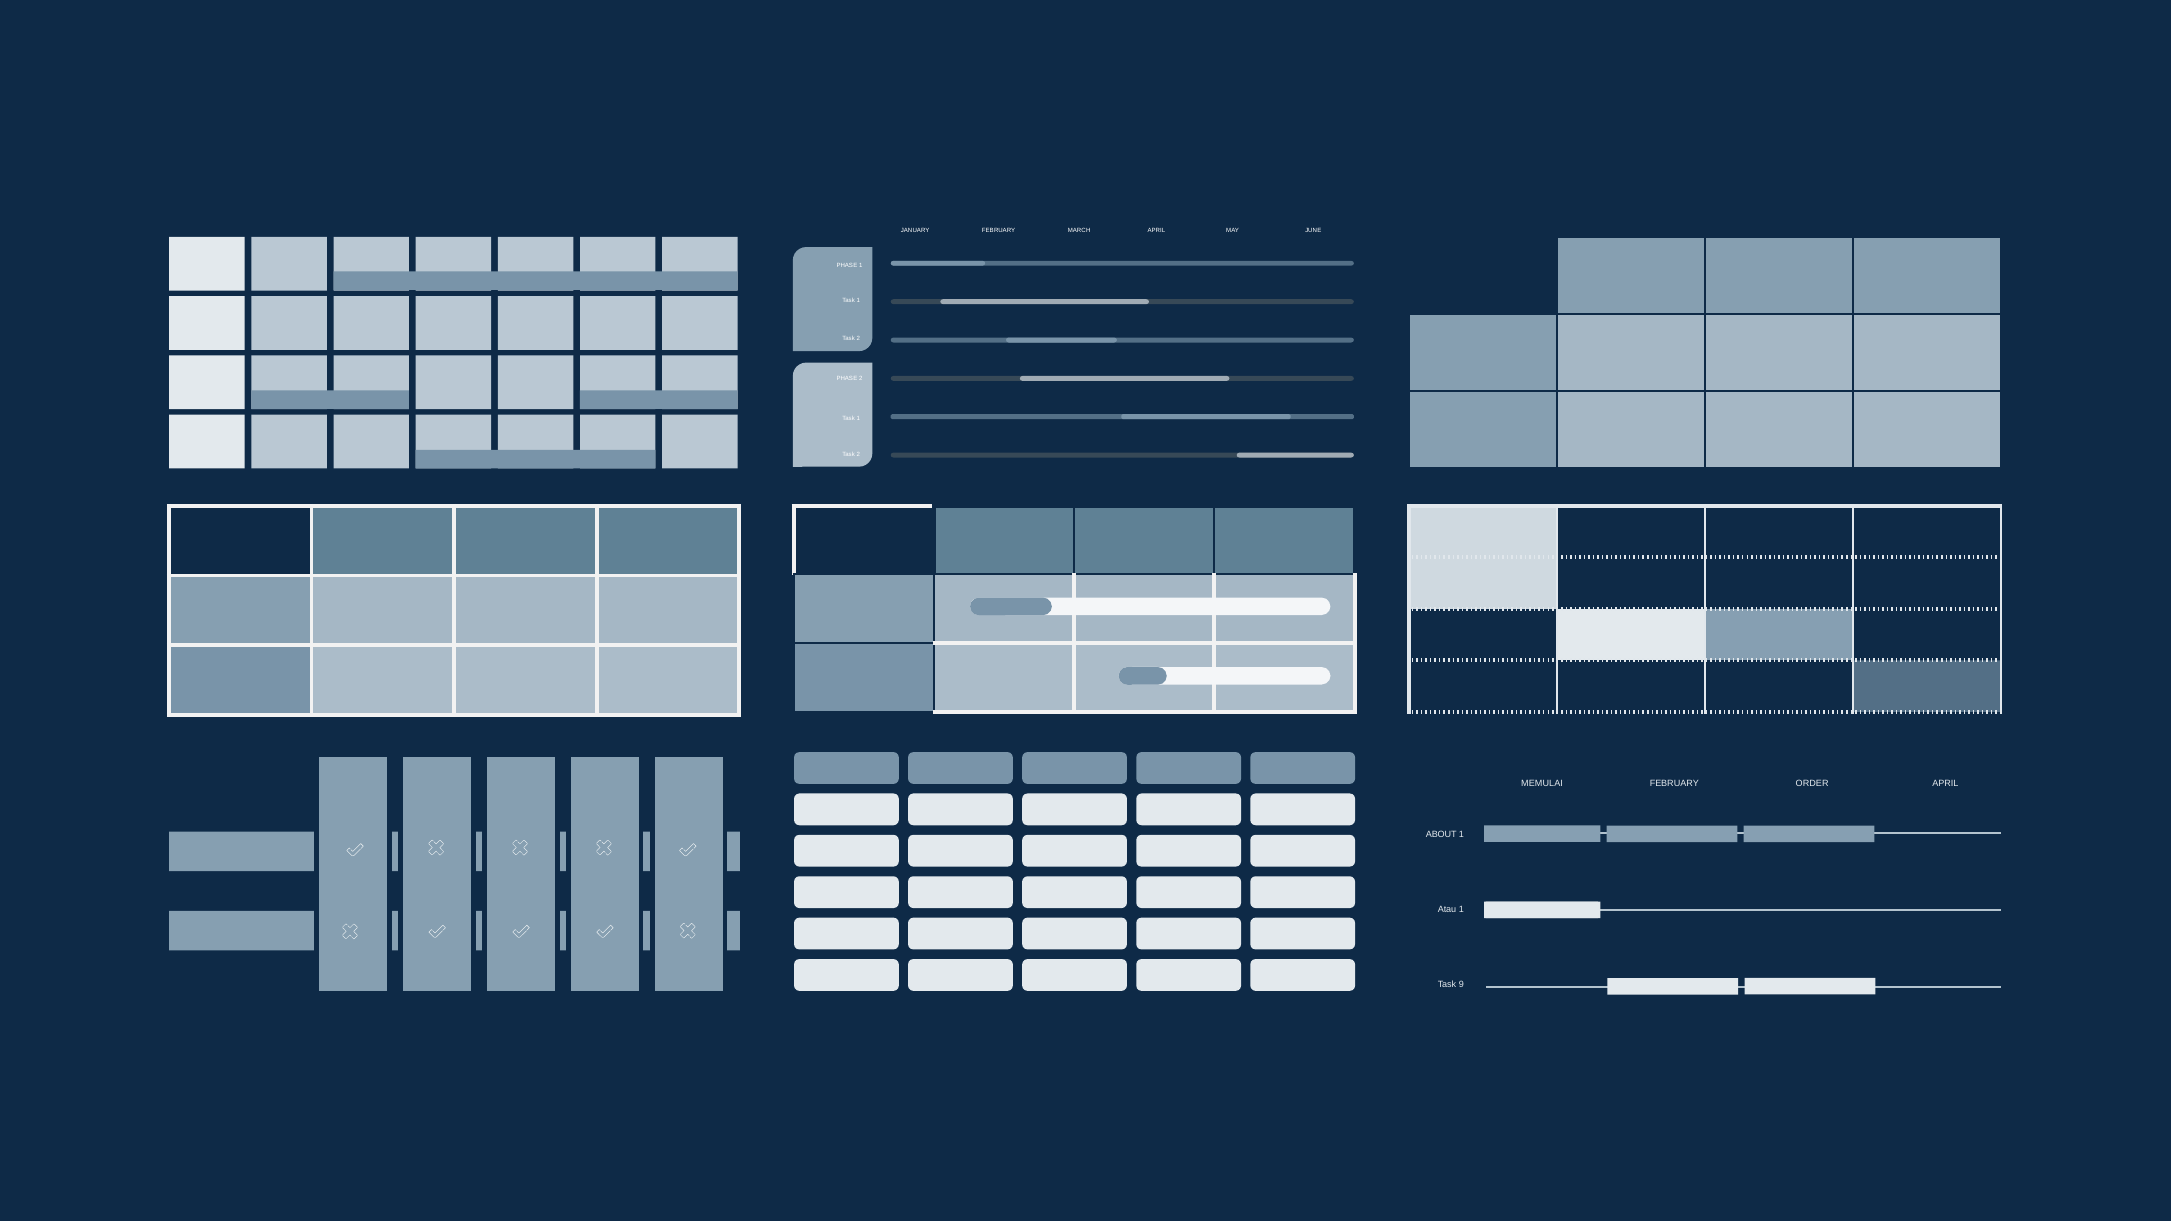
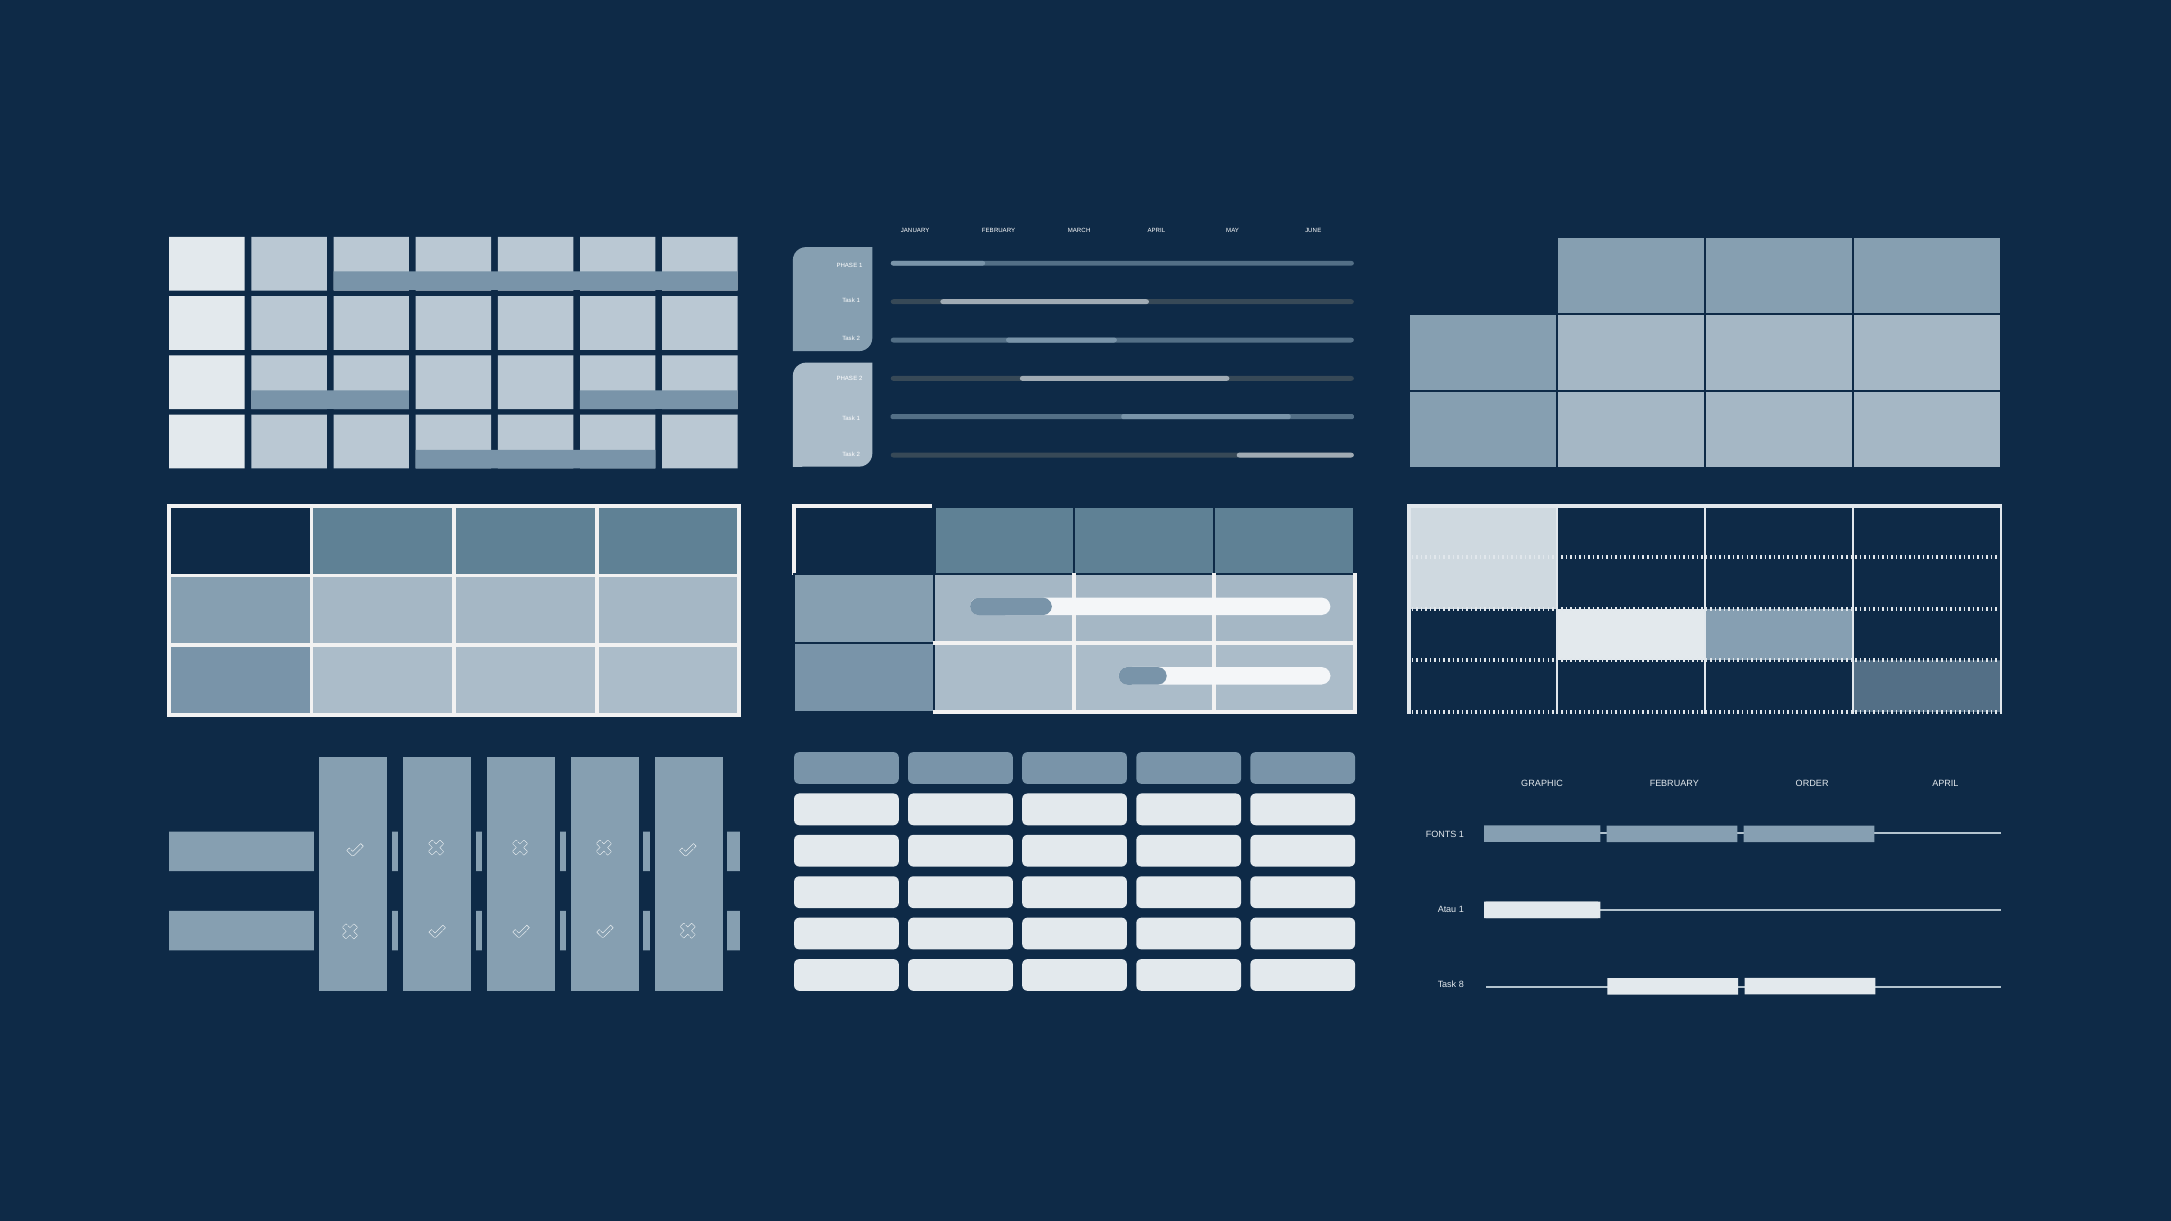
MEMULAI: MEMULAI -> GRAPHIC (1542, 784)
ABOUT: ABOUT -> FONTS (1441, 834)
9: 9 -> 8 (1461, 984)
